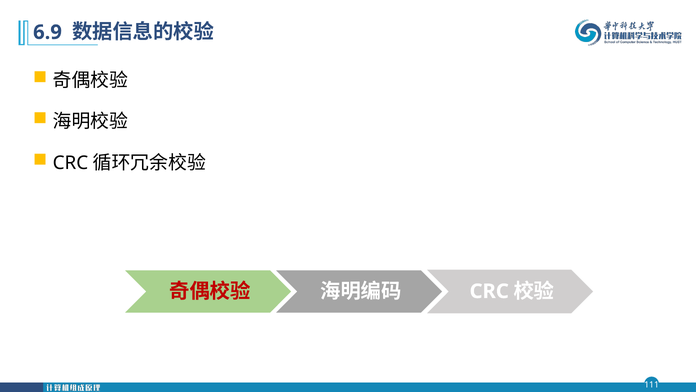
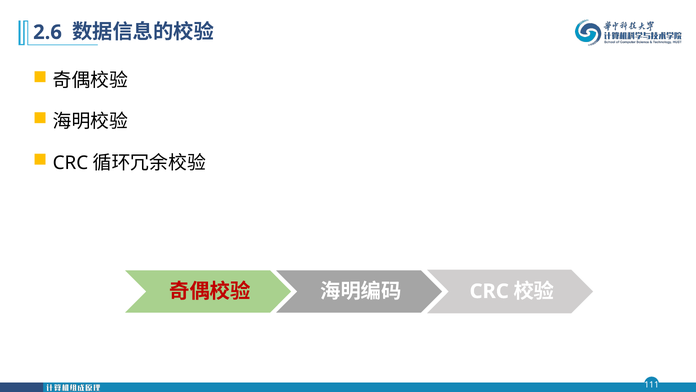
6.9: 6.9 -> 2.6 (47, 32)
